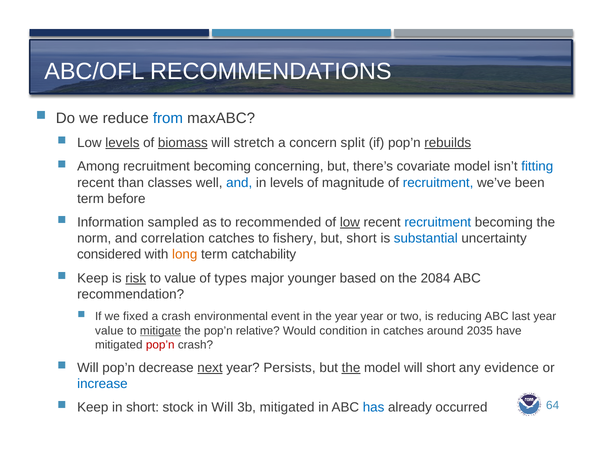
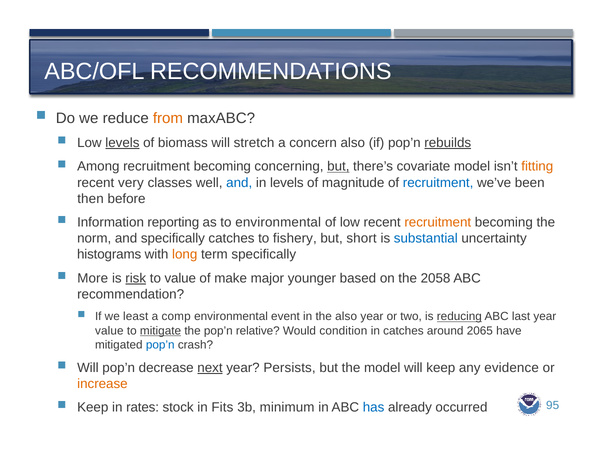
from colour: blue -> orange (168, 118)
biomass underline: present -> none (183, 143)
concern split: split -> also (353, 143)
but underline: none -> present (338, 167)
fitting colour: blue -> orange (537, 167)
than: than -> very (131, 183)
term: term -> then (90, 199)
sampled: sampled -> reporting (173, 223)
to recommended: recommended -> environmental (278, 223)
low underline: present -> none (350, 223)
recruitment colour: blue -> orange (438, 223)
and correlation: correlation -> specifically (173, 239)
considered: considered -> histograms (109, 255)
term catchability: catchability -> specifically (264, 255)
Keep: Keep -> More (93, 278)
types: types -> make (231, 278)
2084: 2084 -> 2058 (436, 278)
fixed: fixed -> least (136, 317)
a crash: crash -> comp (176, 317)
the year: year -> also (346, 317)
reducing underline: none -> present (459, 317)
2035: 2035 -> 2065 (480, 331)
pop’n colour: red -> blue (160, 345)
the underline: present -> none (351, 368)
will short: short -> keep (441, 368)
increase colour: blue -> orange (102, 384)
in short: short -> rates (143, 408)
in Will: Will -> Fits (222, 408)
3b mitigated: mitigated -> minimum (287, 408)
64: 64 -> 95 (553, 406)
